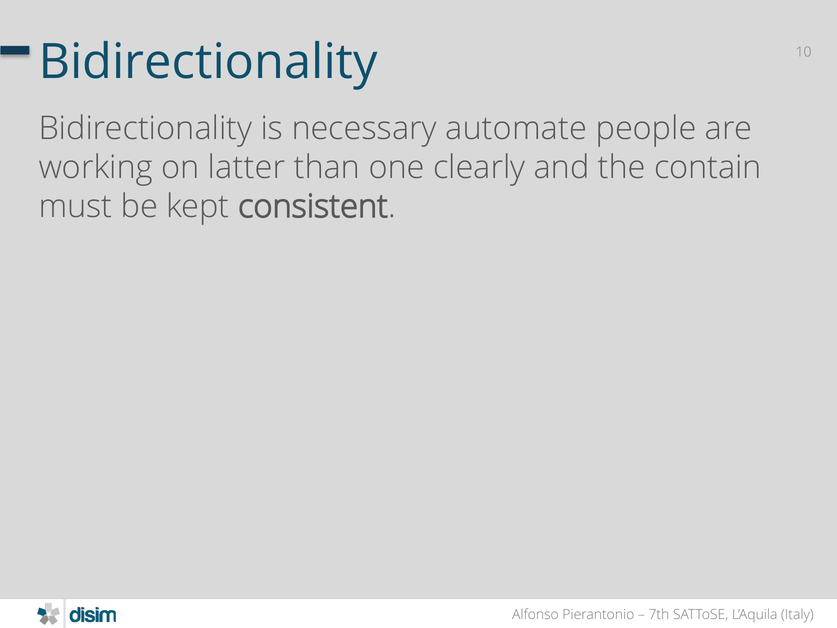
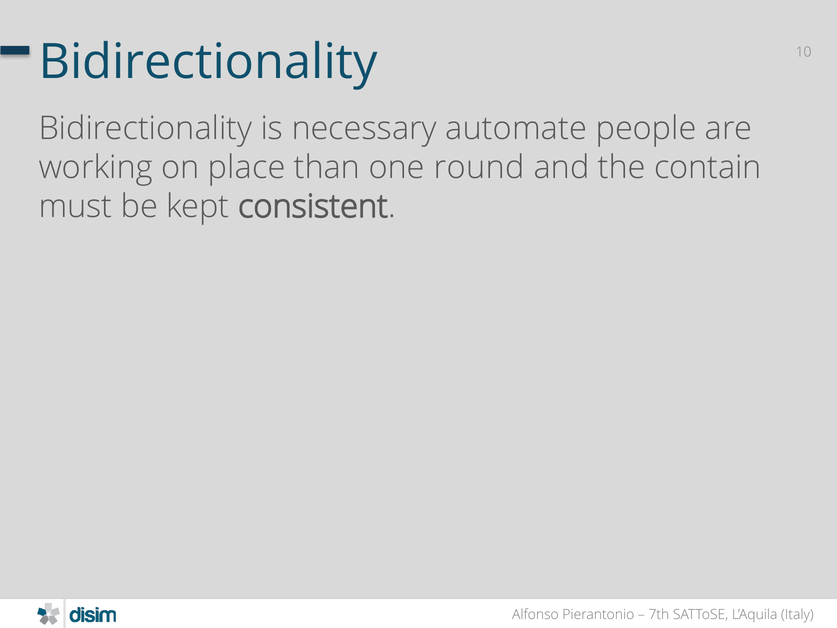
latter: latter -> place (247, 167)
clearly: clearly -> round (479, 167)
